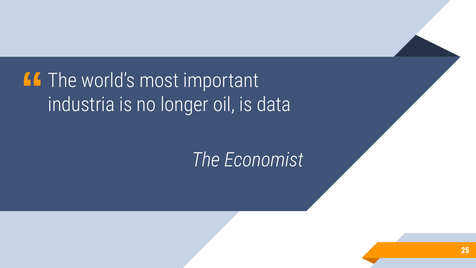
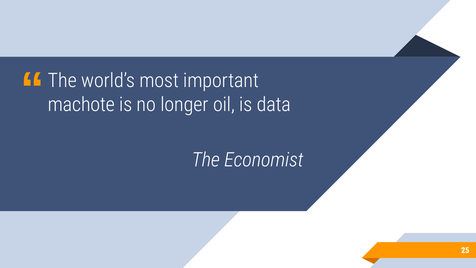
industria: industria -> machote (81, 104)
